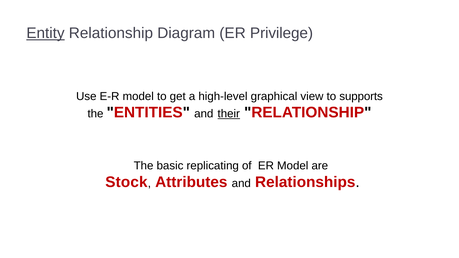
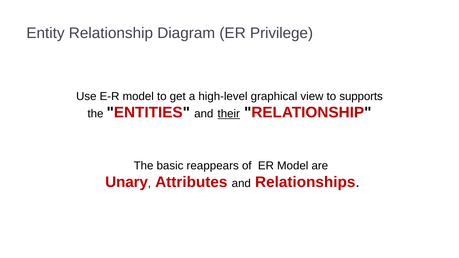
Entity underline: present -> none (45, 33)
replicating: replicating -> reappears (213, 166)
Stock: Stock -> Unary (127, 182)
